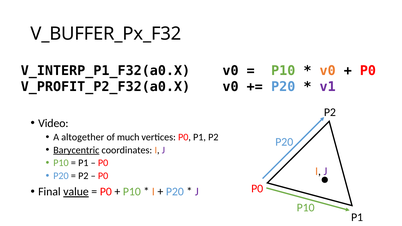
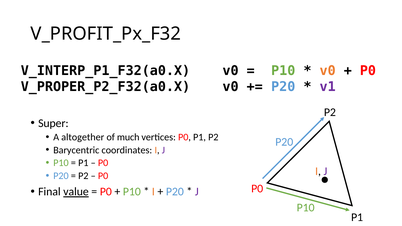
V_BUFFER_Px_F32: V_BUFFER_Px_F32 -> V_PROFIT_Px_F32 (106, 34)
V_PROFIT_P2_F32(a0.X: V_PROFIT_P2_F32(a0.X -> V_PROPER_P2_F32(a0.X (105, 87)
Video: Video -> Super (53, 123)
Barycentric underline: present -> none (76, 150)
